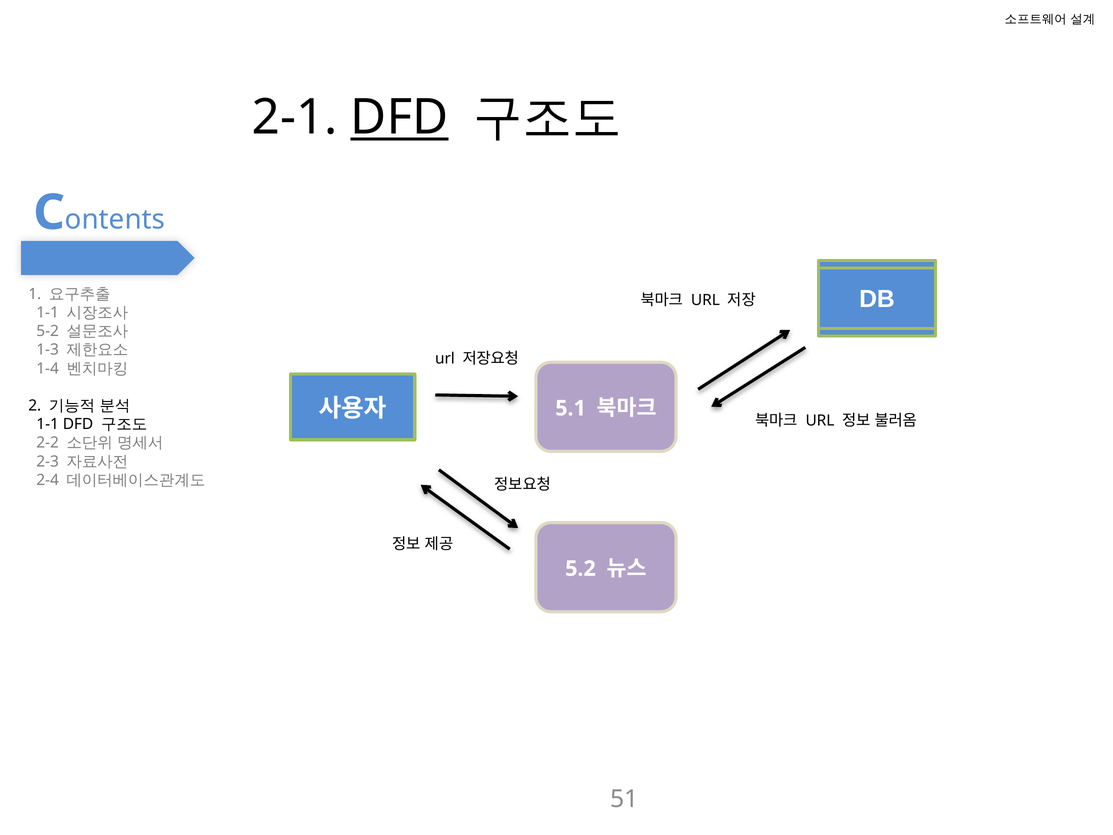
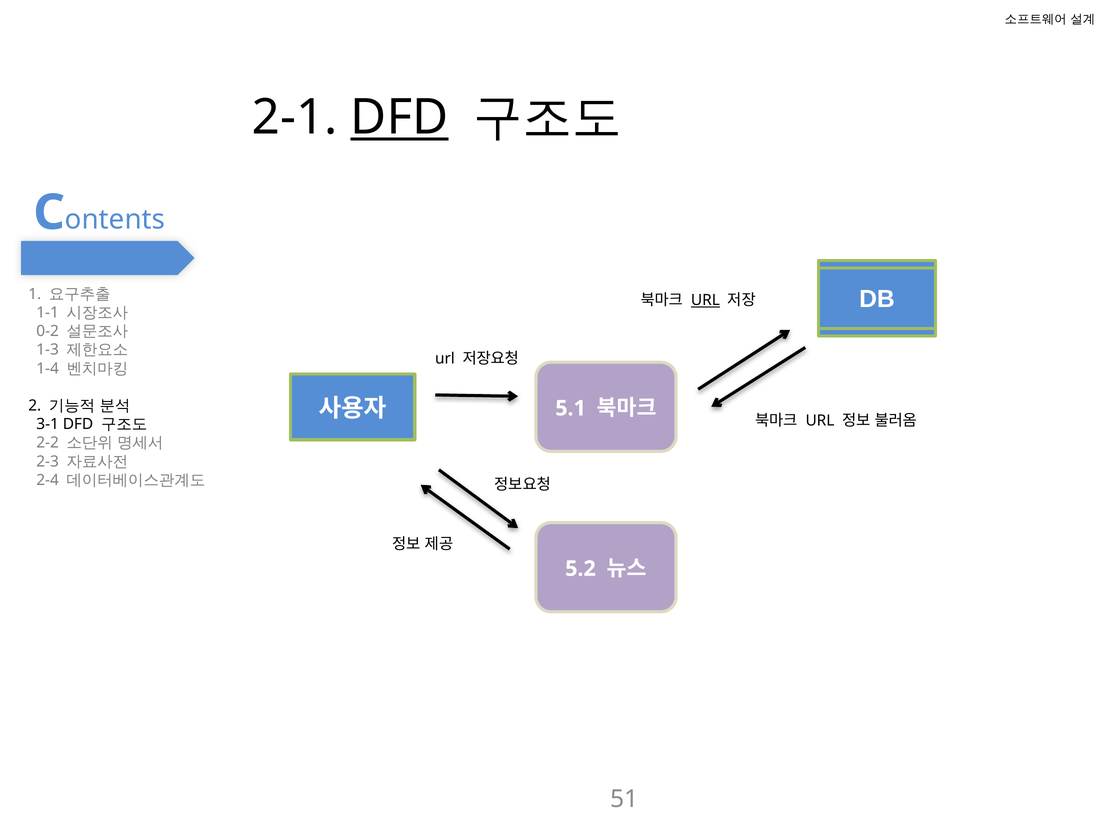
URL underline: none -> present (705, 300)
5-2: 5-2 -> 0-2 (48, 331)
1-1: 1-1 -> 3-1 (48, 424)
